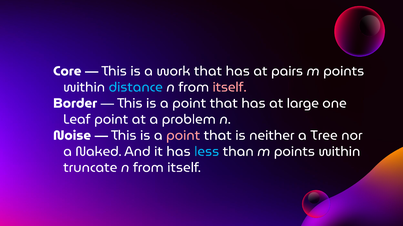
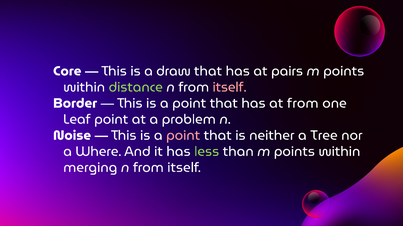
work: work -> draw (174, 71)
distance colour: light blue -> light green (136, 87)
at large: large -> from (303, 104)
Naked: Naked -> Where (98, 152)
less colour: light blue -> light green (207, 152)
truncate: truncate -> merging (90, 168)
